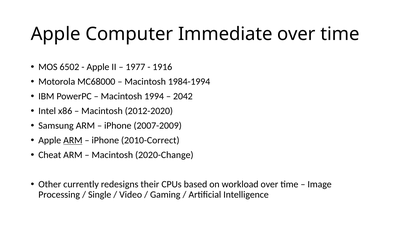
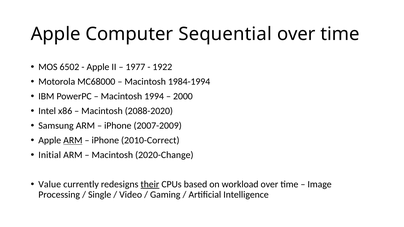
Immediate: Immediate -> Sequential (225, 34)
1916: 1916 -> 1922 (162, 67)
2042: 2042 -> 2000 (183, 96)
2012-2020: 2012-2020 -> 2088-2020 (149, 111)
Cheat: Cheat -> Initial (50, 155)
Other: Other -> Value (50, 184)
their underline: none -> present (150, 184)
